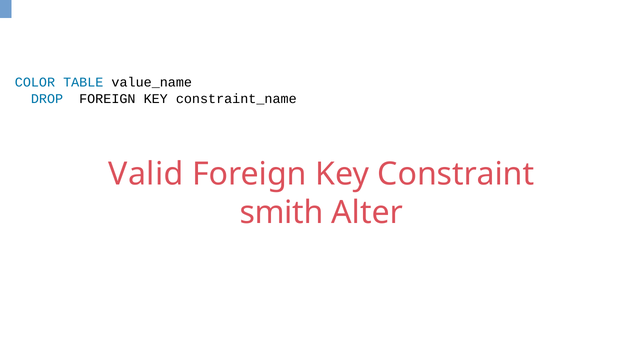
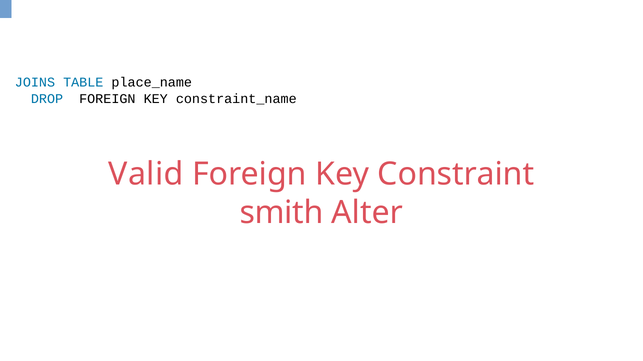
COLOR: COLOR -> JOINS (35, 83)
value_name: value_name -> place_name (152, 83)
